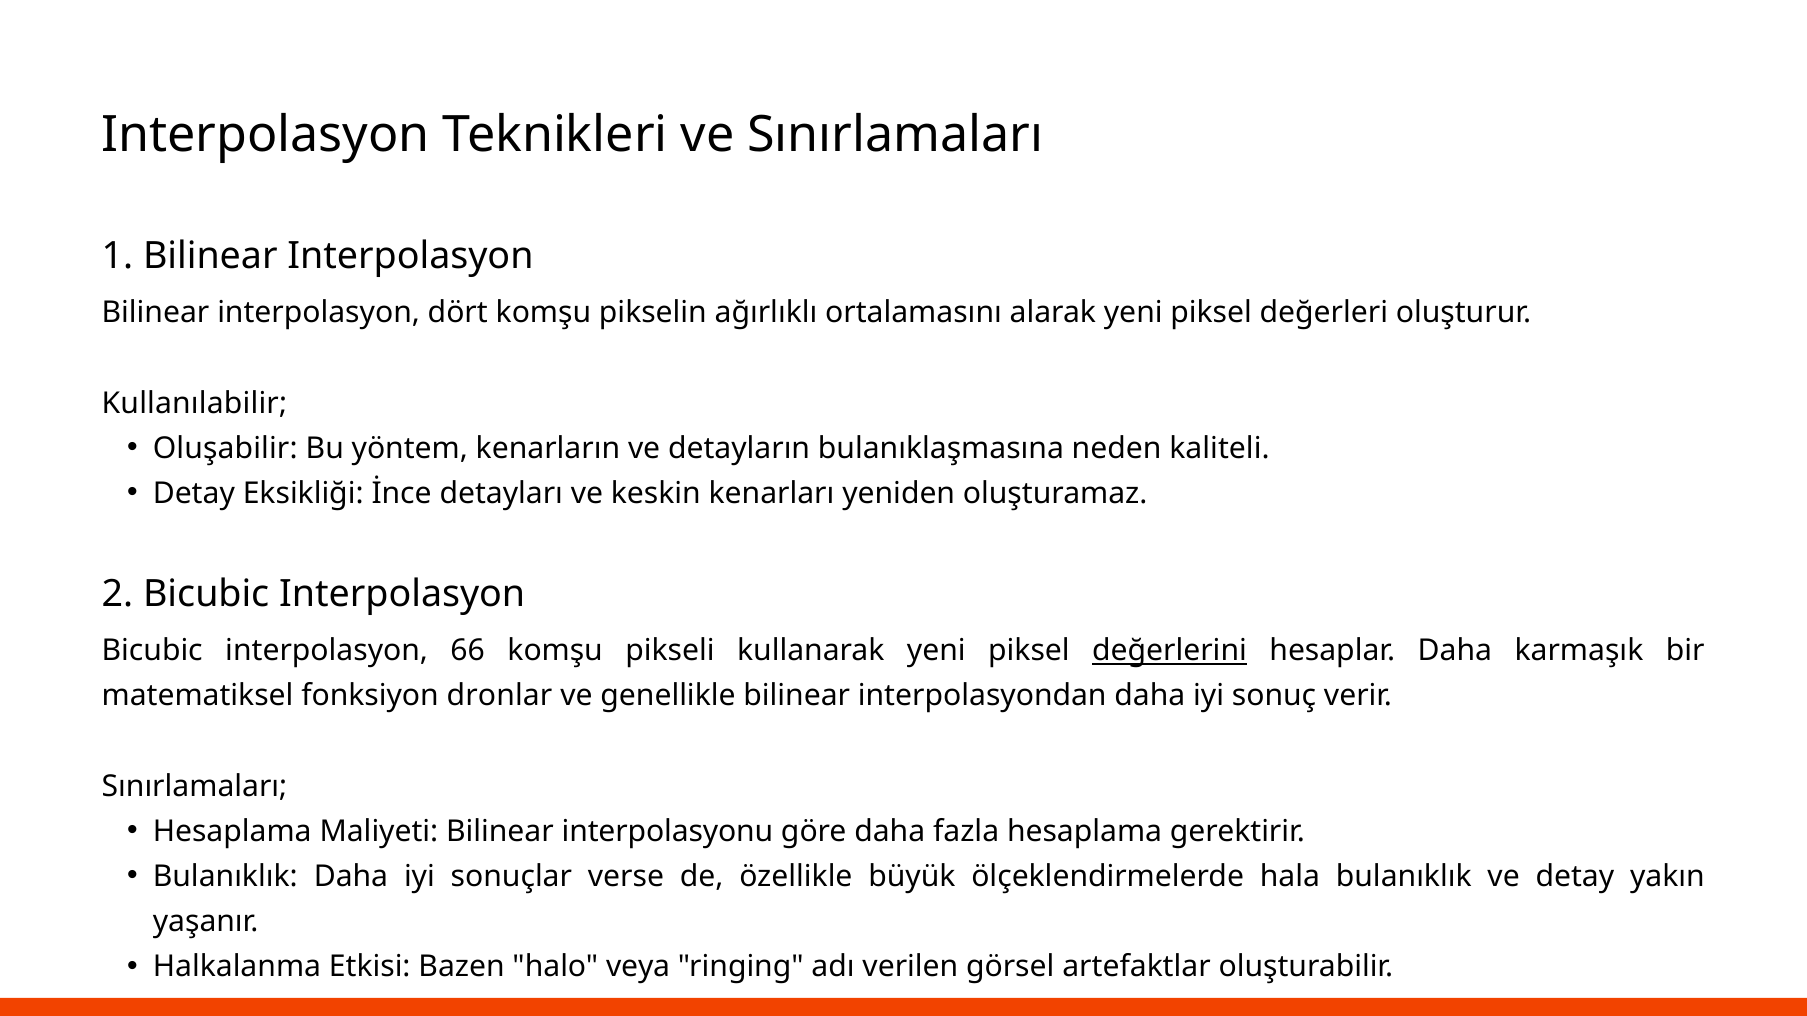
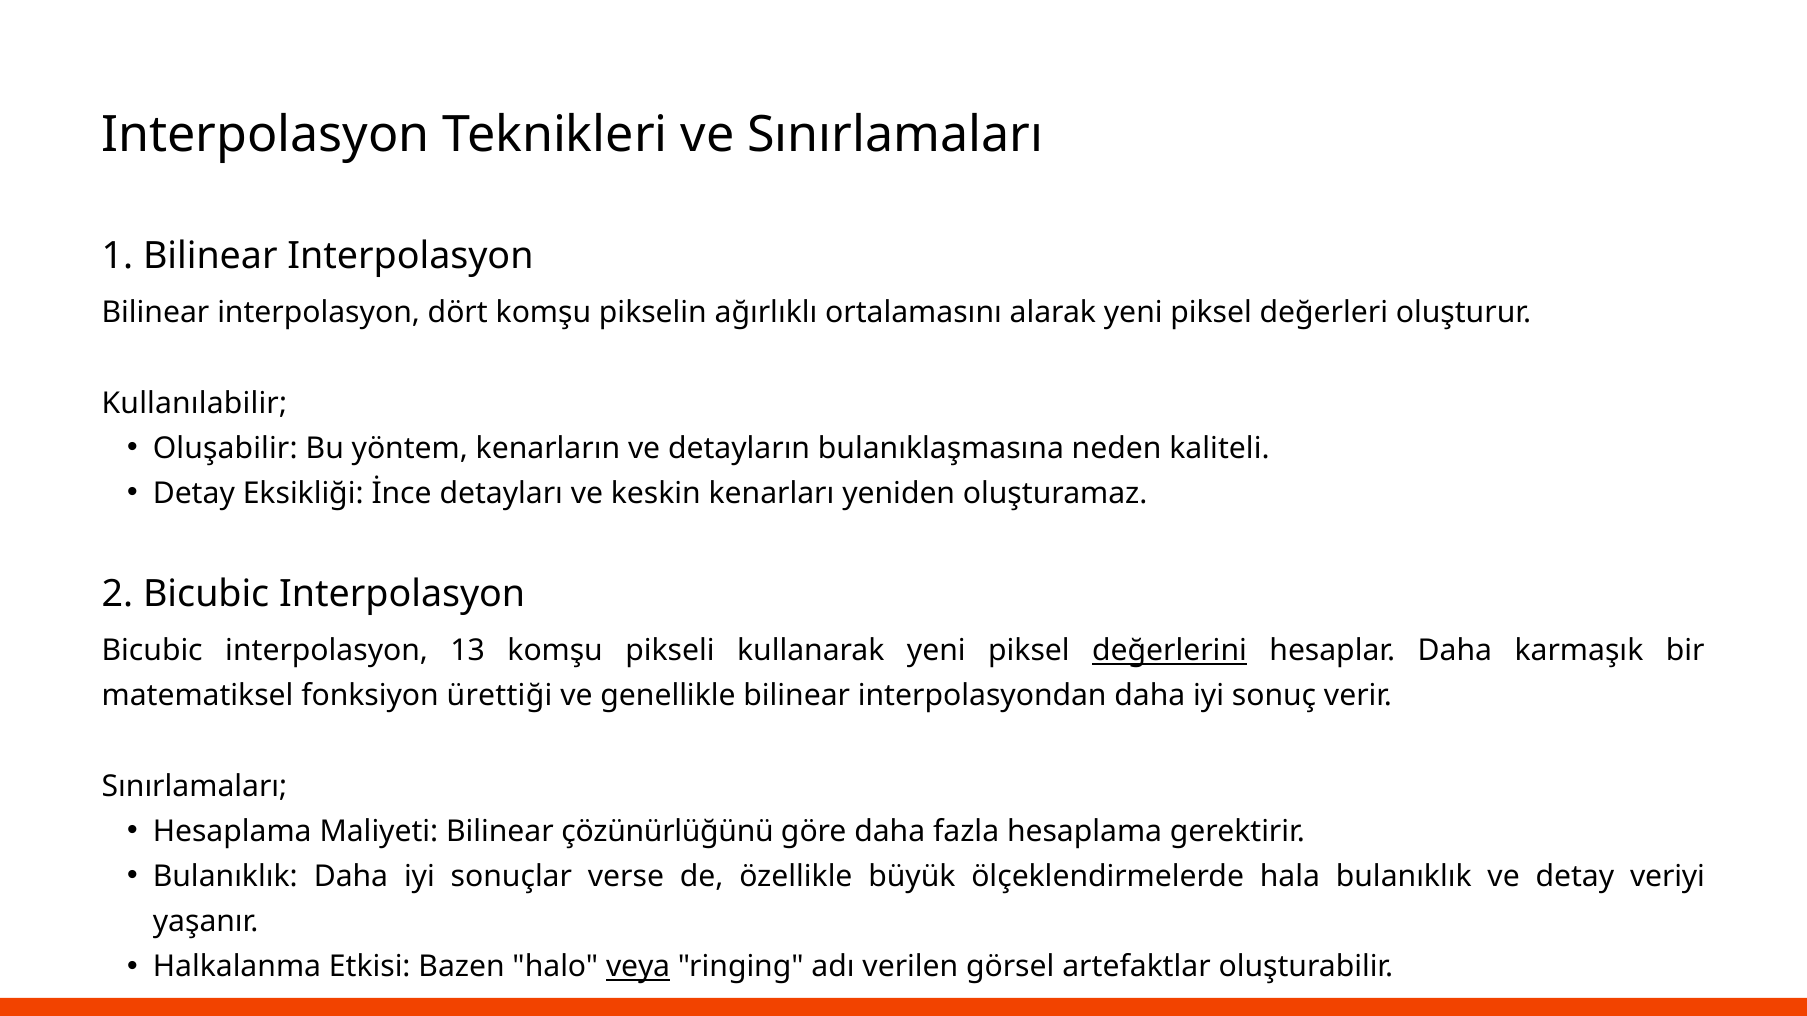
66: 66 -> 13 (468, 651)
dronlar: dronlar -> ürettiği (499, 696)
interpolasyonu: interpolasyonu -> çözünürlüğünü (668, 832)
yakın: yakın -> veriyi (1667, 877)
veya underline: none -> present (638, 967)
